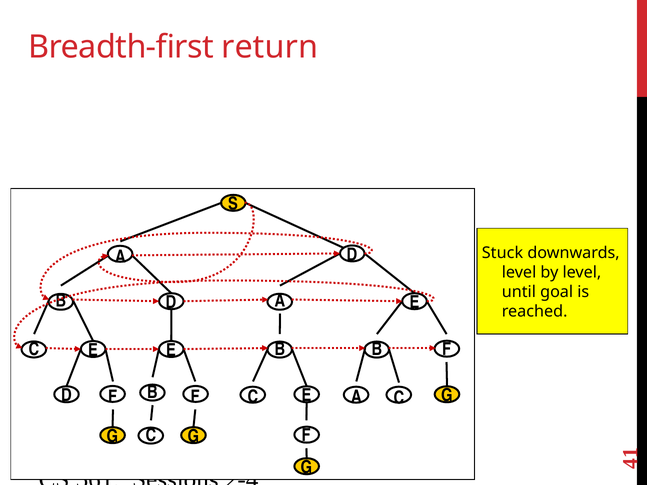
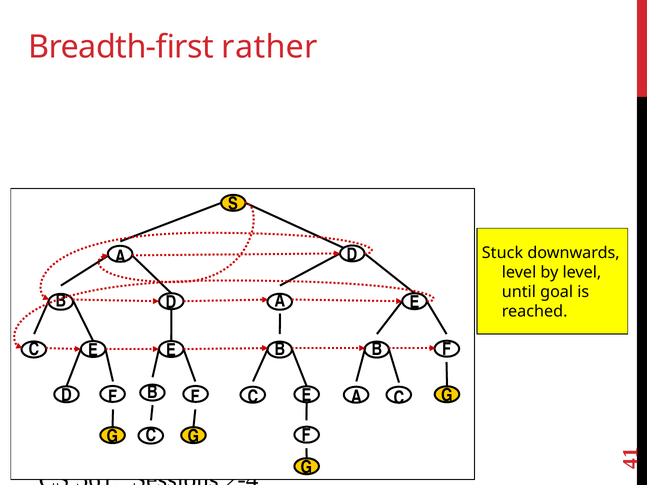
return: return -> rather (270, 47)
